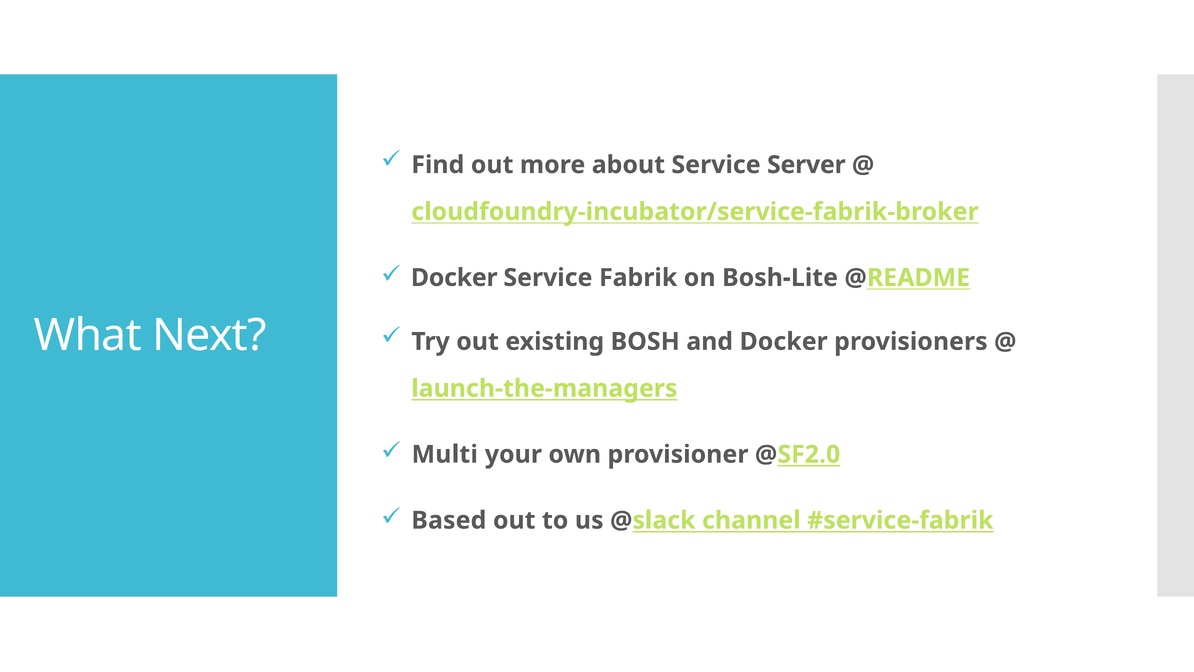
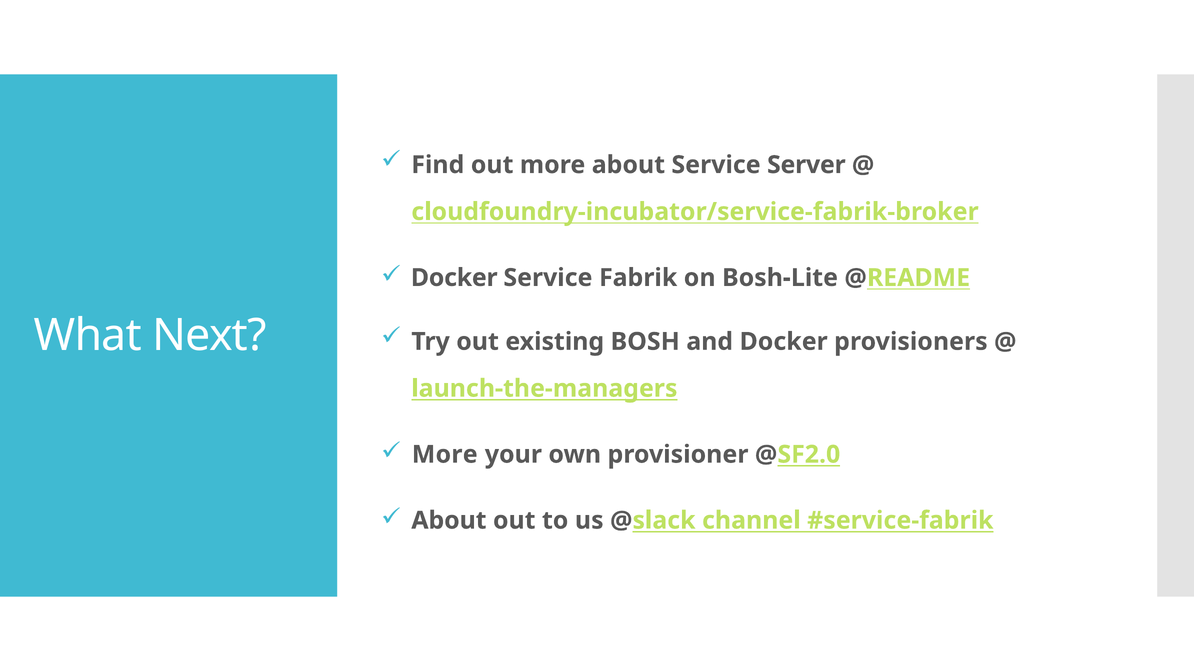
Multi: Multi -> More (445, 454)
Based: Based -> About (449, 520)
